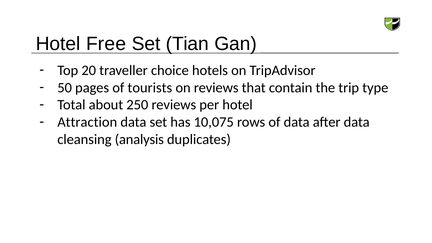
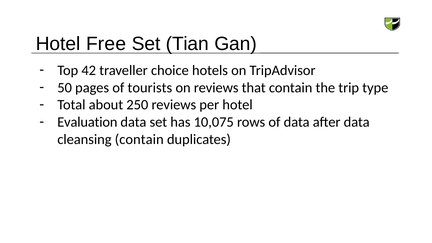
20: 20 -> 42 (89, 70)
Attraction: Attraction -> Evaluation (87, 122)
cleansing analysis: analysis -> contain (139, 139)
